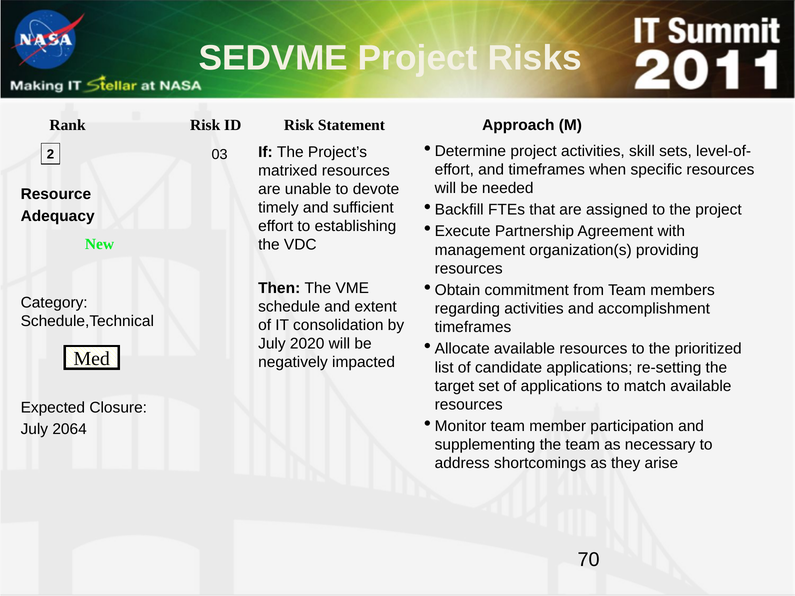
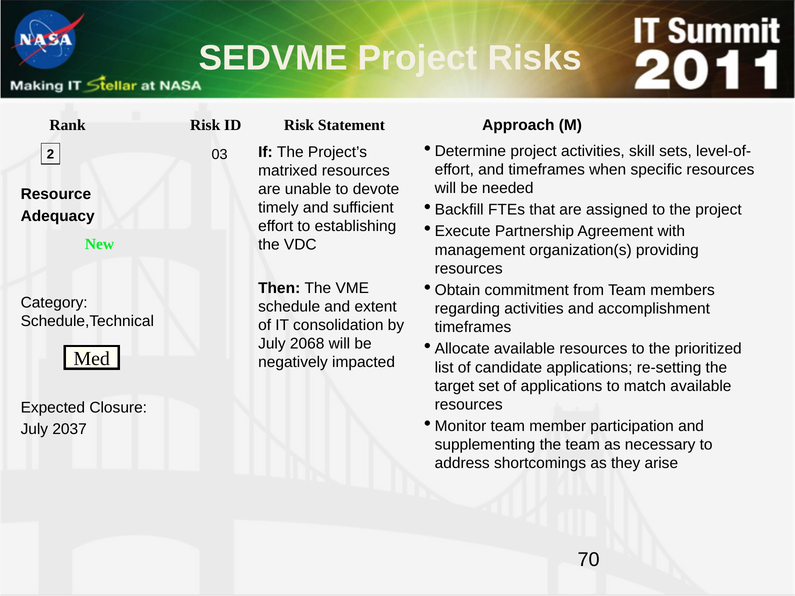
2020: 2020 -> 2068 (307, 344)
2064: 2064 -> 2037 (70, 429)
